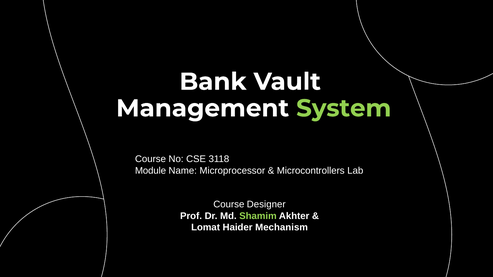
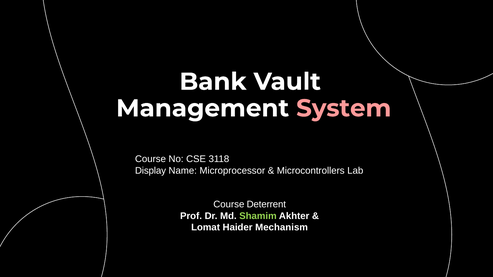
System colour: light green -> pink (344, 108)
Module: Module -> Display (151, 171)
Designer: Designer -> Deterrent (266, 205)
